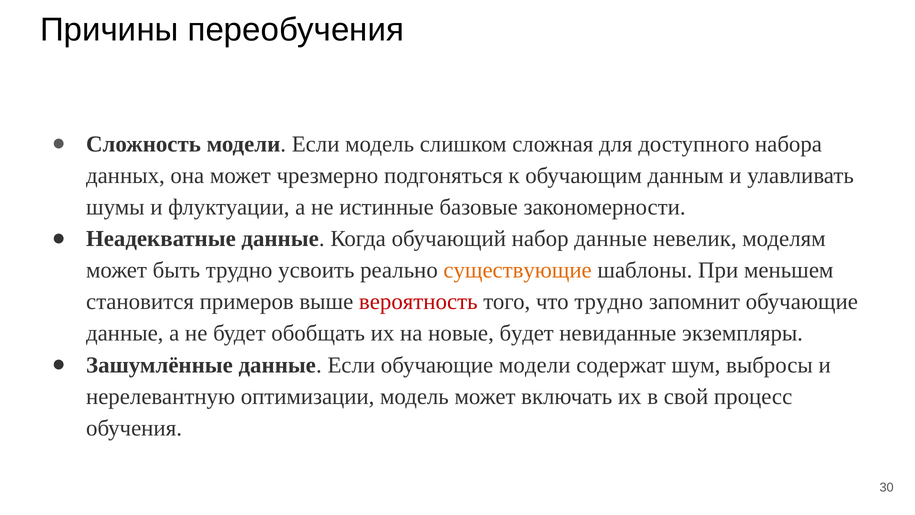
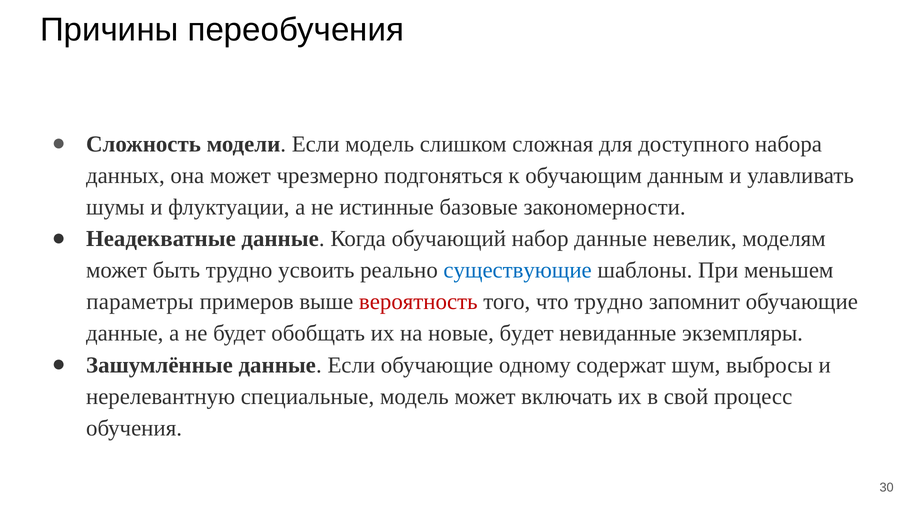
существующие colour: orange -> blue (518, 270)
становится: становится -> параметры (140, 302)
обучающие модели: модели -> одному (535, 365)
оптимизации: оптимизации -> специальные (307, 396)
